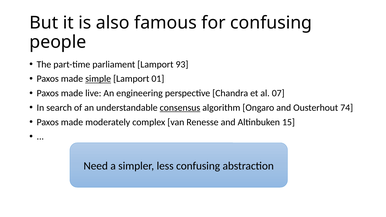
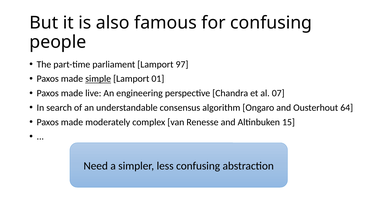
93: 93 -> 97 (182, 64)
consensus underline: present -> none (180, 108)
74: 74 -> 64 (347, 108)
